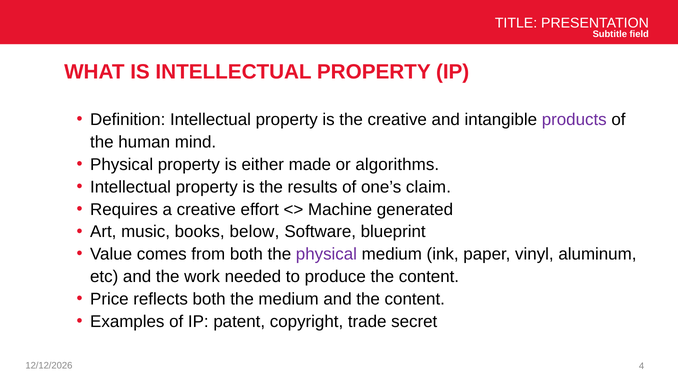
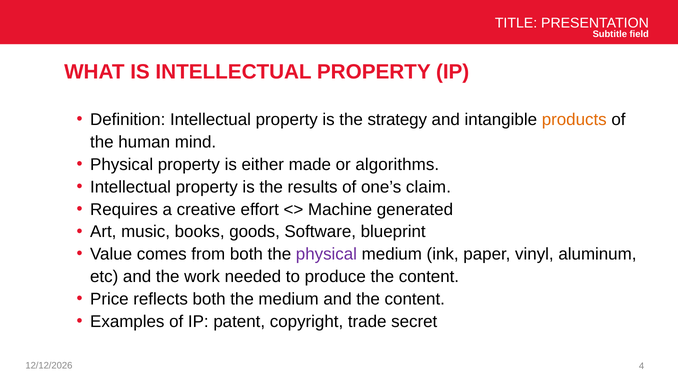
the creative: creative -> strategy (397, 120)
products colour: purple -> orange (574, 120)
below: below -> goods (255, 231)
